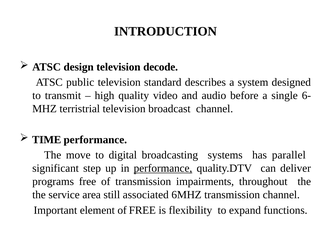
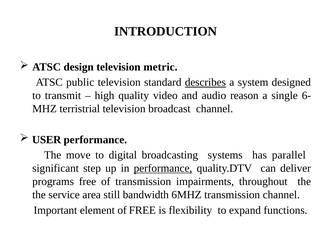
decode: decode -> metric (160, 67)
describes underline: none -> present (205, 82)
before: before -> reason (244, 96)
TIME: TIME -> USER (47, 140)
associated: associated -> bandwidth (146, 195)
